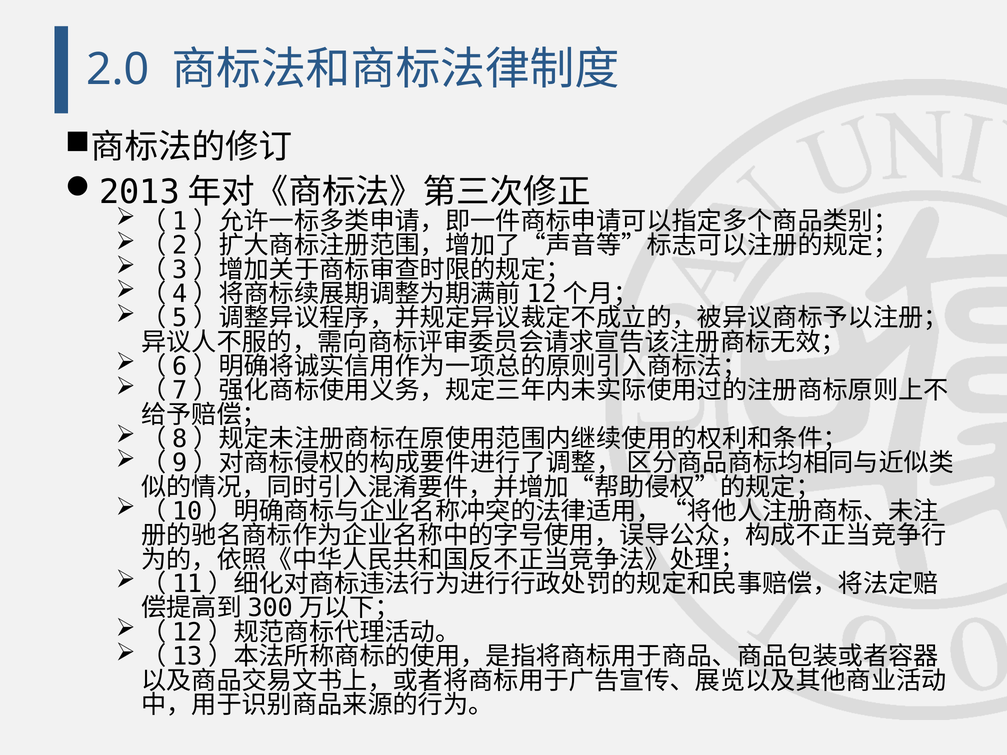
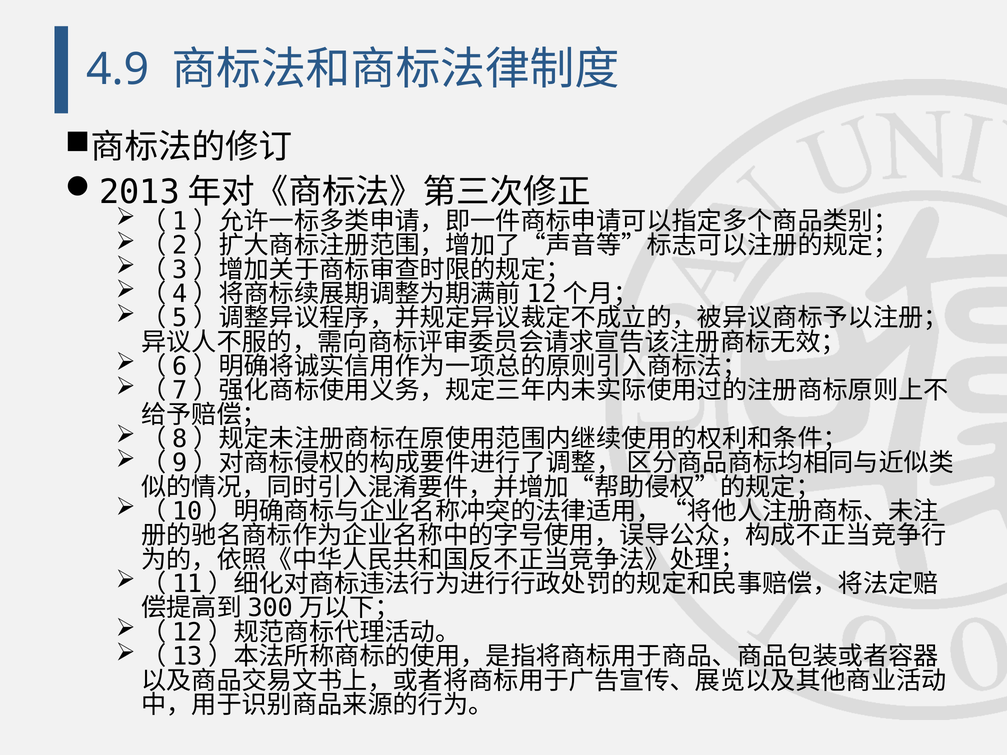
2.0: 2.0 -> 4.9 (118, 70)
